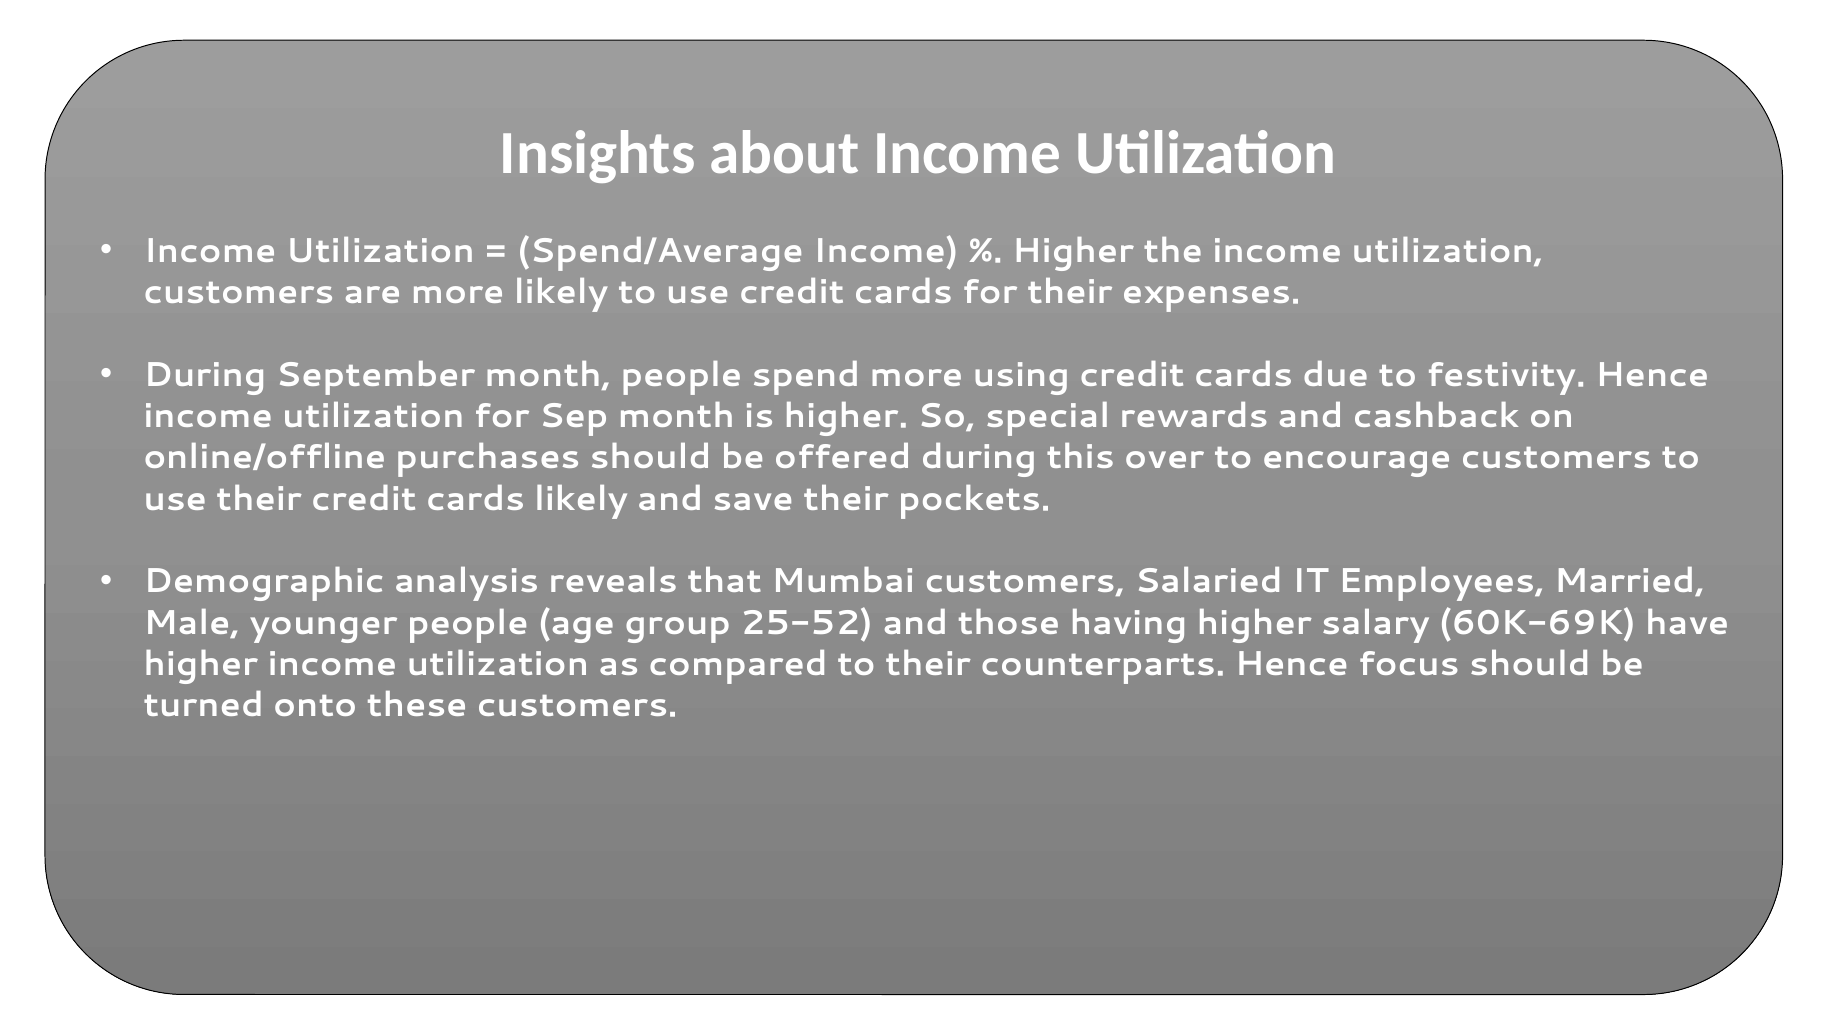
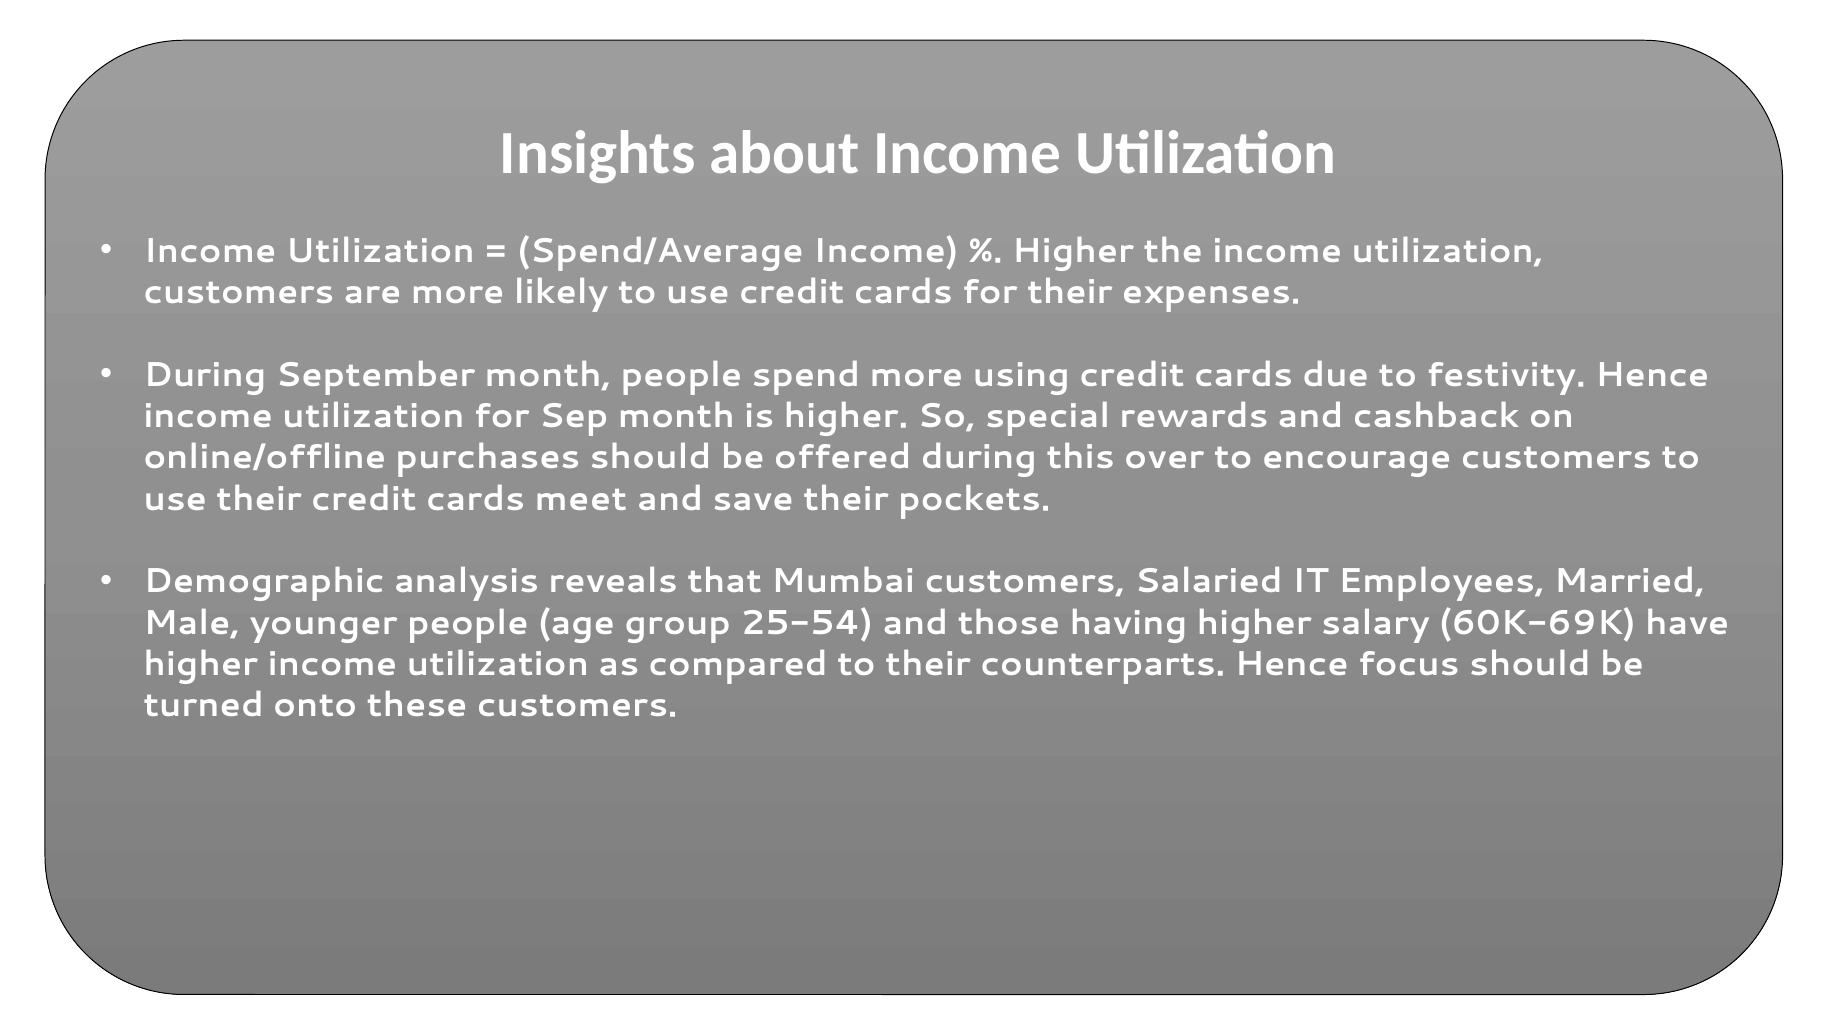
cards likely: likely -> meet (581, 498)
25-52: 25-52 -> 25-54 (807, 622)
